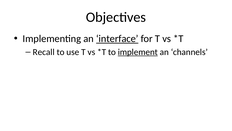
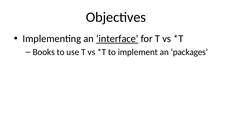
Recall: Recall -> Books (44, 52)
implement underline: present -> none (138, 52)
channels: channels -> packages (189, 52)
